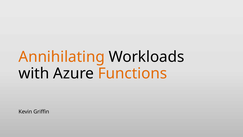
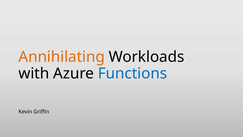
Functions colour: orange -> blue (132, 73)
